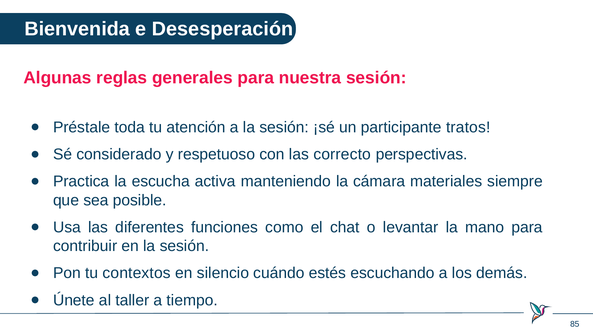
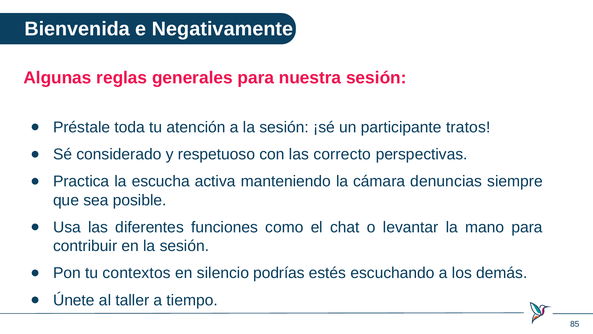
Desesperación: Desesperación -> Negativamente (223, 29)
materiales: materiales -> denuncias (446, 181)
cuándo: cuándo -> podrías (279, 273)
